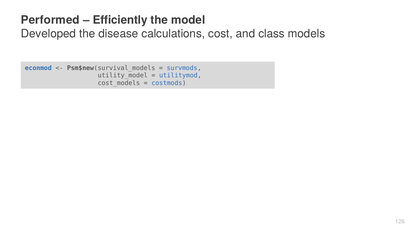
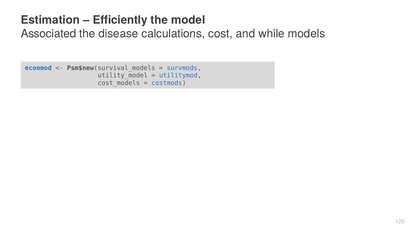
Performed: Performed -> Estimation (50, 20)
Developed: Developed -> Associated (48, 34)
class: class -> while (272, 34)
